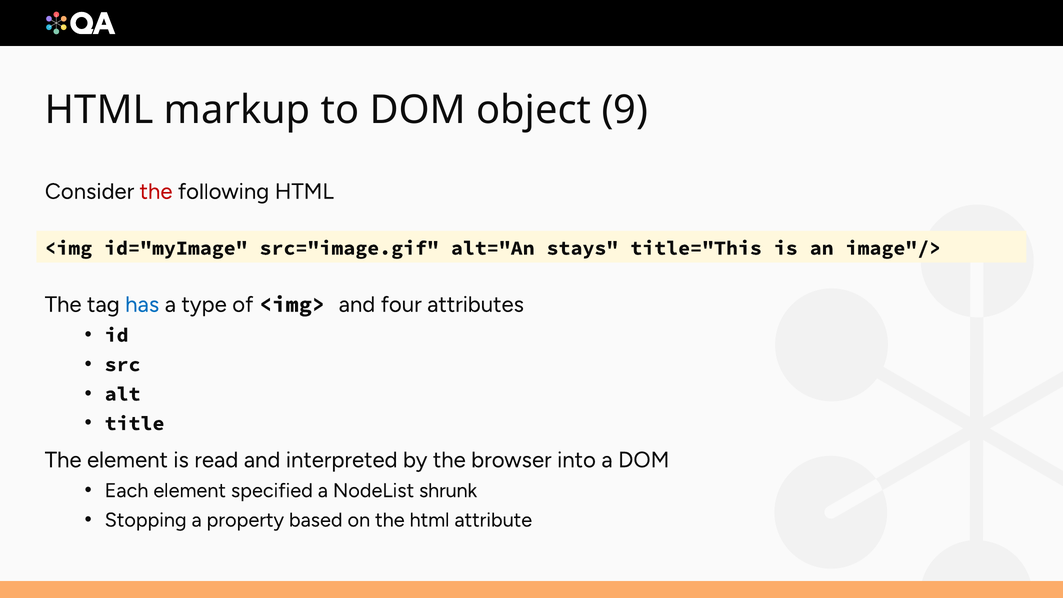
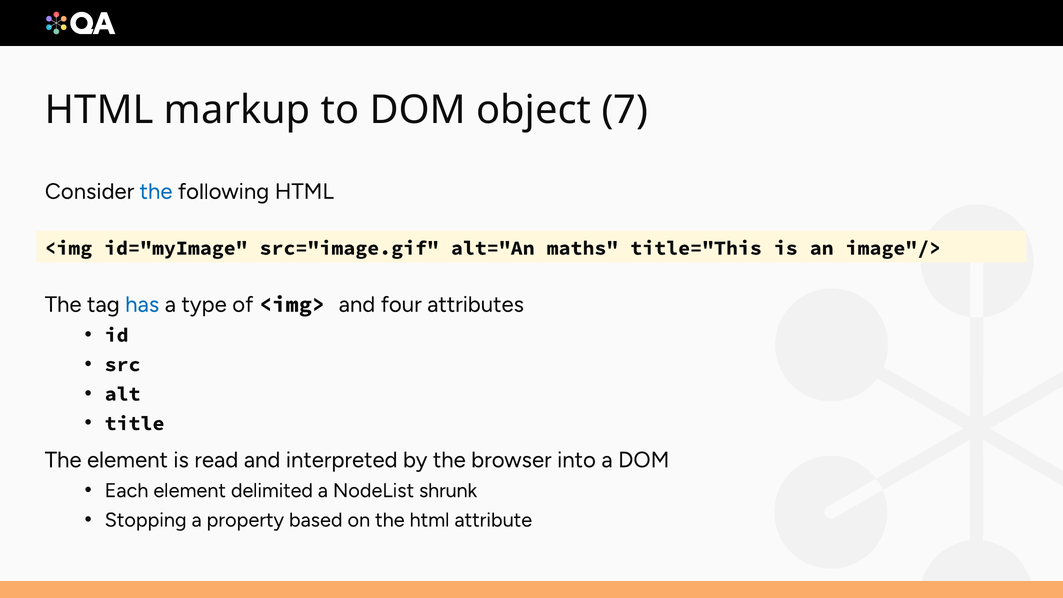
9: 9 -> 7 (625, 110)
the colour: red -> blue (156, 191)
stays: stays -> maths (582, 248)
specified: specified -> delimited (272, 491)
